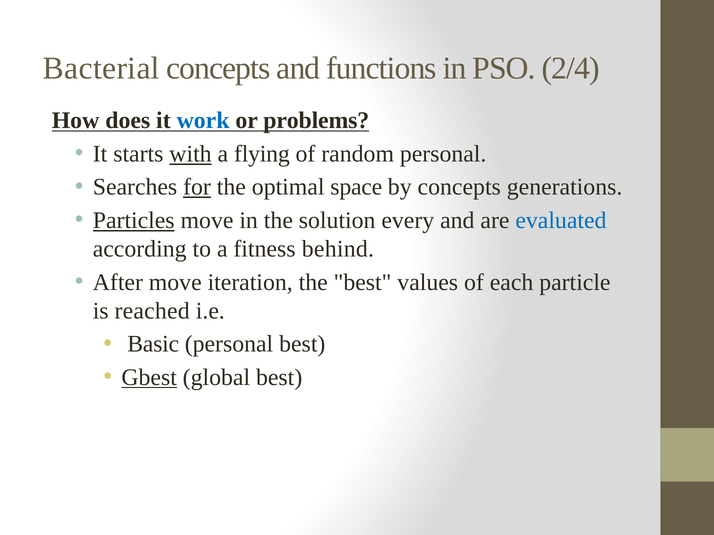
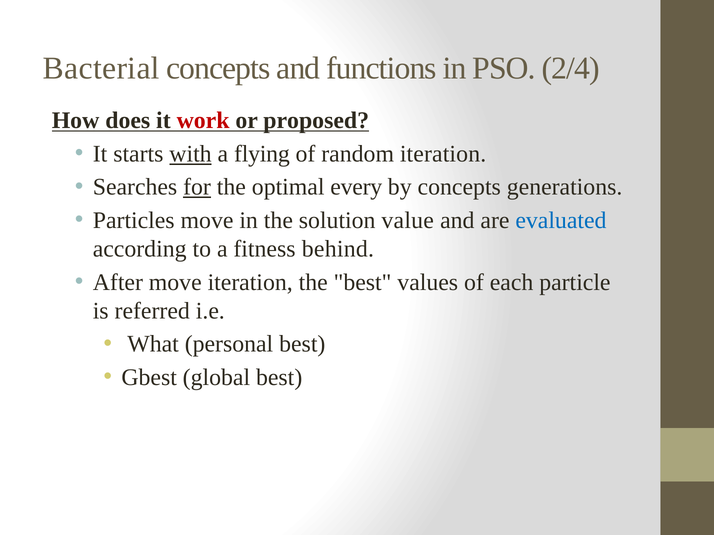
work colour: blue -> red (203, 121)
problems: problems -> proposed (316, 121)
random personal: personal -> iteration (443, 154)
space: space -> every (356, 187)
Particles underline: present -> none (134, 221)
every: every -> value (408, 221)
reached: reached -> referred (152, 311)
Basic: Basic -> What (153, 344)
Gbest underline: present -> none (149, 378)
